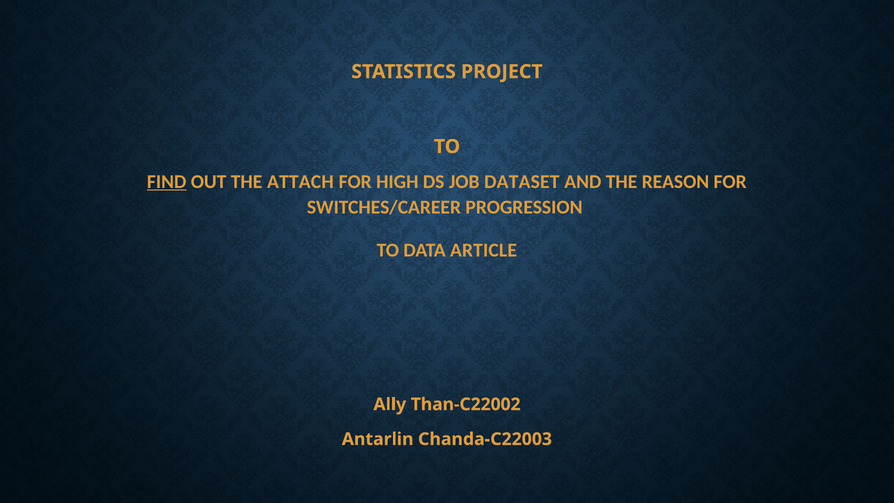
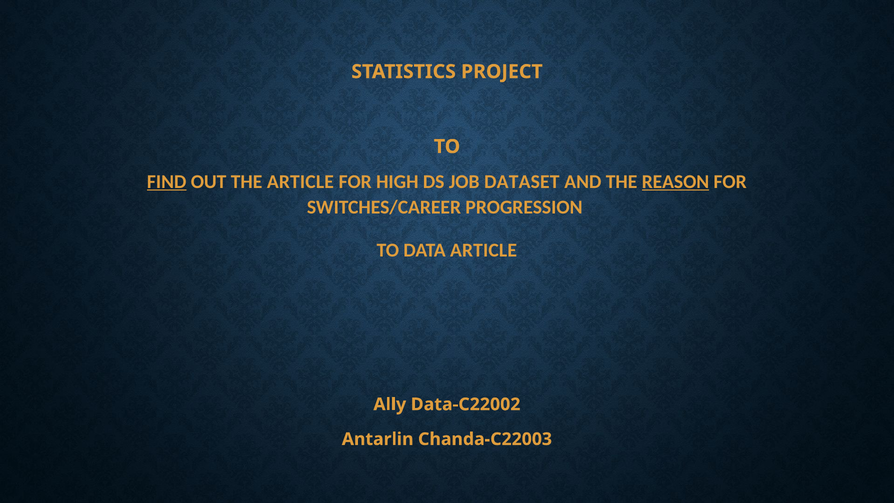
THE ATTACH: ATTACH -> ARTICLE (300, 182)
REASON underline: none -> present (676, 182)
Than-C22002: Than-C22002 -> Data-C22002 (466, 404)
